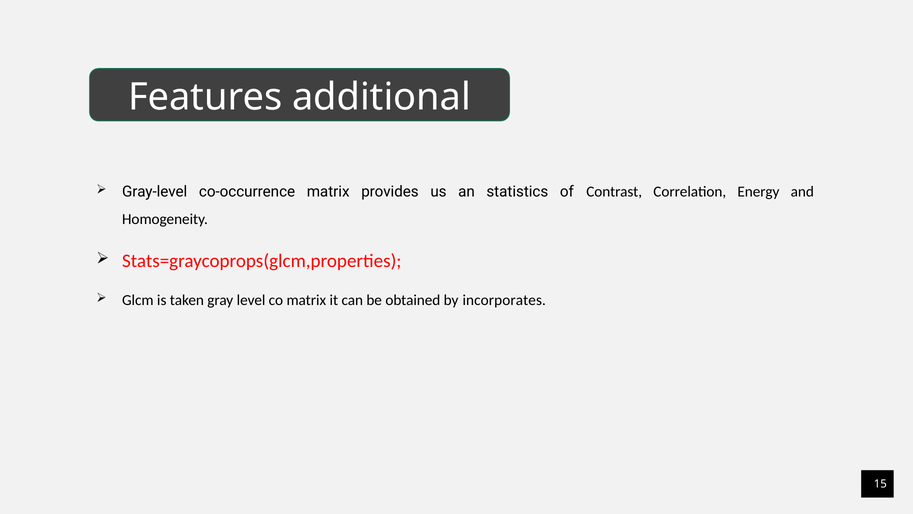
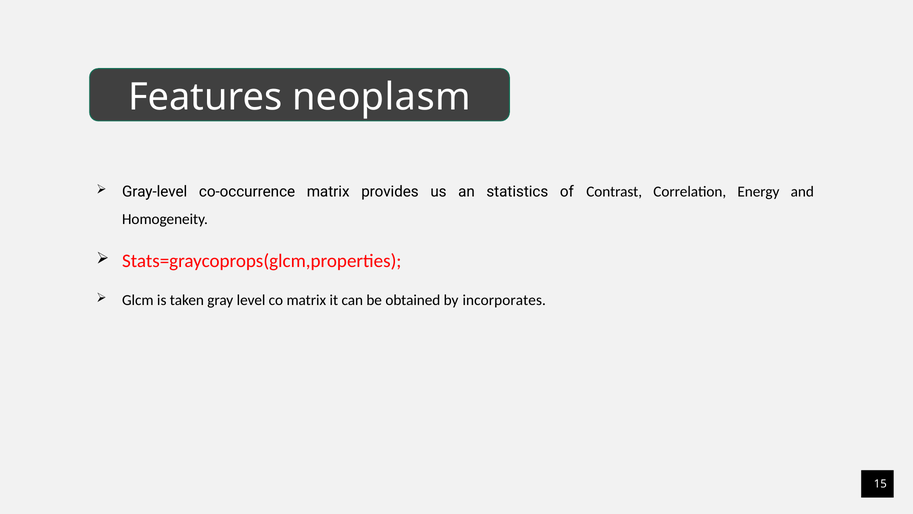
additional: additional -> neoplasm (381, 97)
